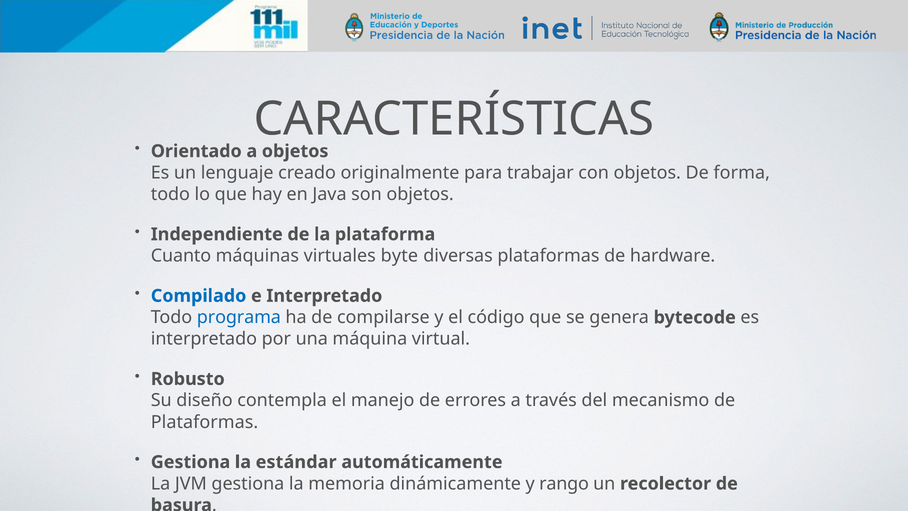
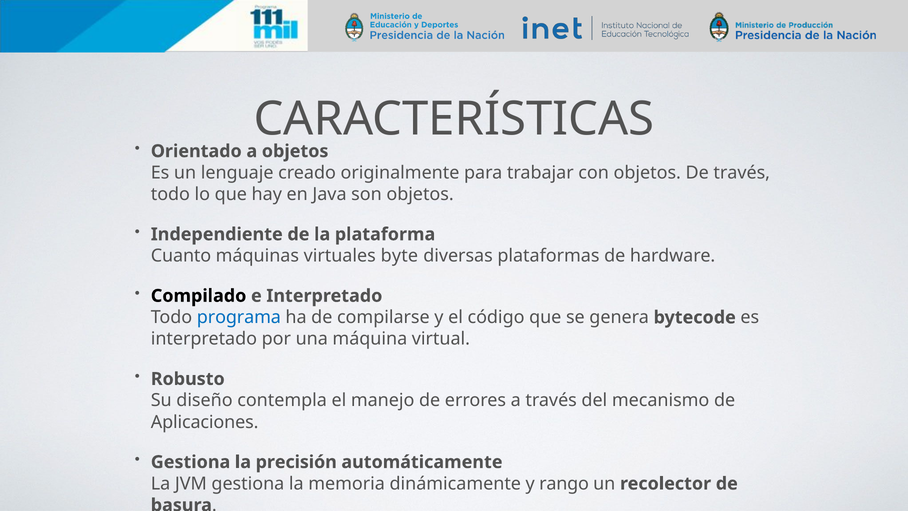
De forma: forma -> través (742, 173)
Compilado colour: blue -> black (199, 296)
Plataformas: Plataformas -> Aplicaciones (205, 422)
estándar: estándar -> precisión (296, 462)
